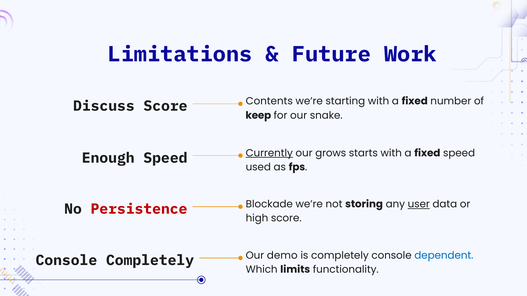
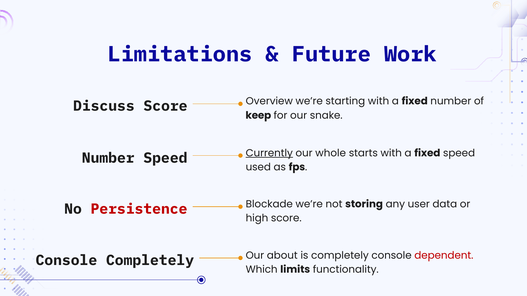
Contents: Contents -> Overview (269, 101)
Enough: Enough -> Number (108, 158)
grows: grows -> whole (331, 153)
user underline: present -> none (419, 204)
demo: demo -> about (282, 256)
dependent colour: blue -> red (444, 256)
